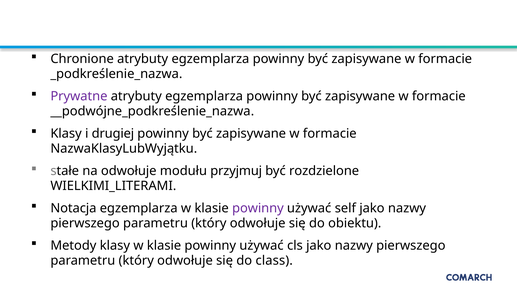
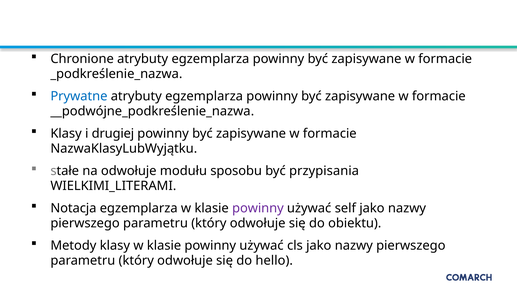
Prywatne colour: purple -> blue (79, 96)
przyjmuj: przyjmuj -> sposobu (236, 171)
rozdzielone: rozdzielone -> przypisania (324, 171)
class: class -> hello (274, 260)
